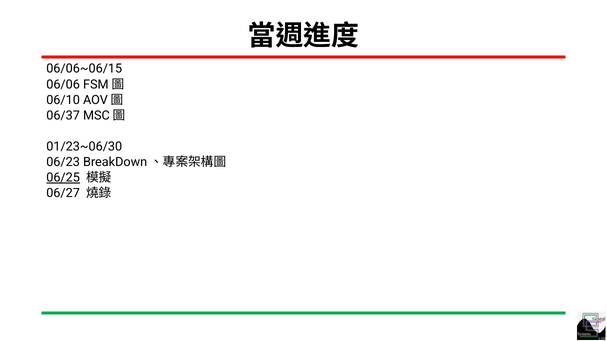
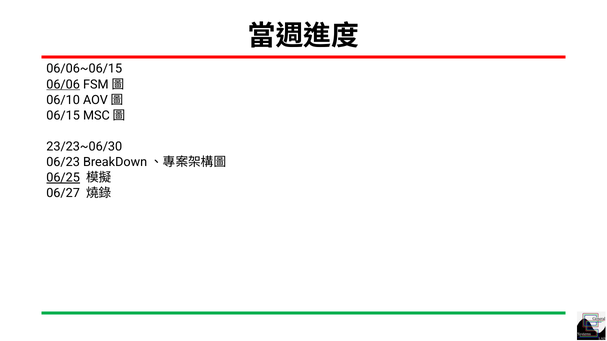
06/06 underline: none -> present (63, 84)
06/37: 06/37 -> 06/15 (63, 116)
01/23~06/30: 01/23~06/30 -> 23/23~06/30 (84, 147)
